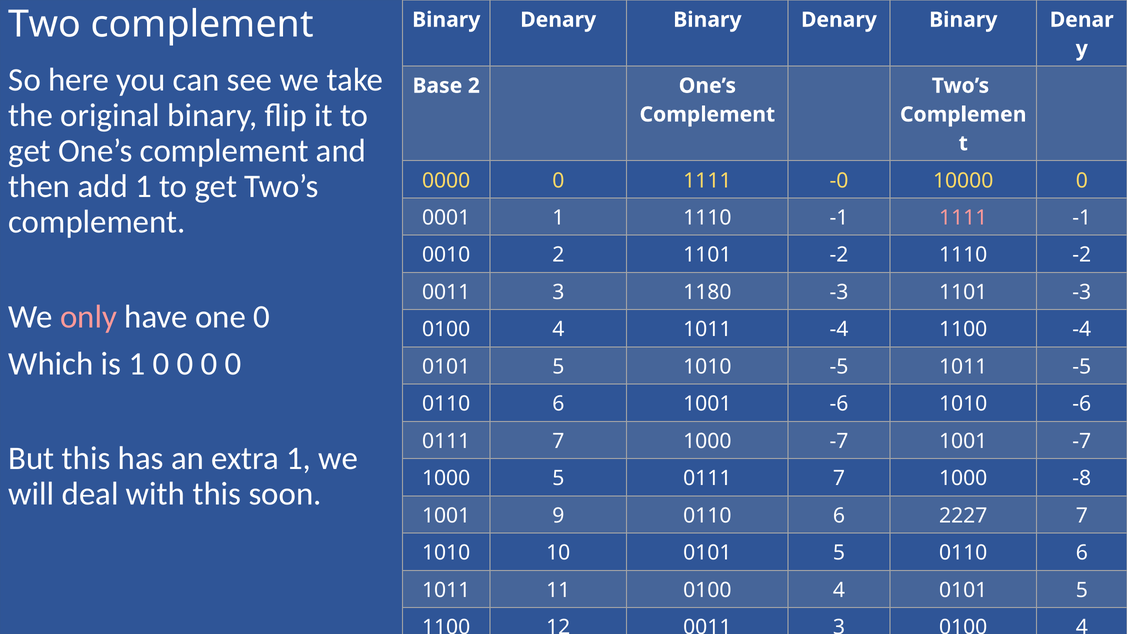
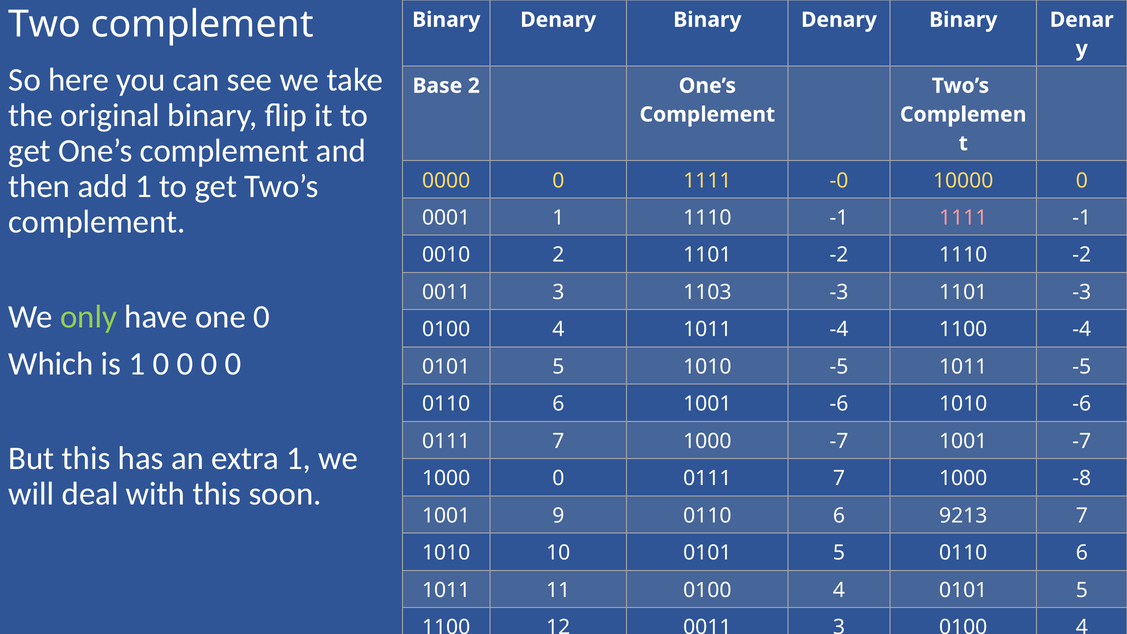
1180: 1180 -> 1103 (707, 292)
only colour: pink -> light green (89, 317)
1000 5: 5 -> 0 (558, 478)
2227: 2227 -> 9213 (963, 516)
